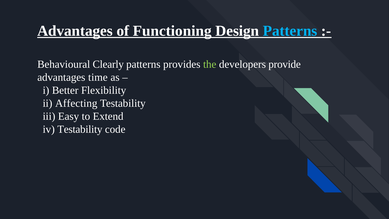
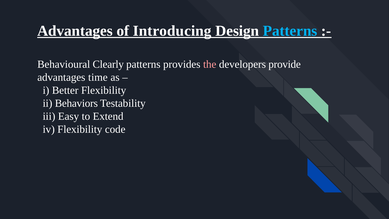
Functioning: Functioning -> Introducing (172, 31)
the colour: light green -> pink (210, 64)
Affecting: Affecting -> Behaviors (76, 103)
iv Testability: Testability -> Flexibility (80, 129)
